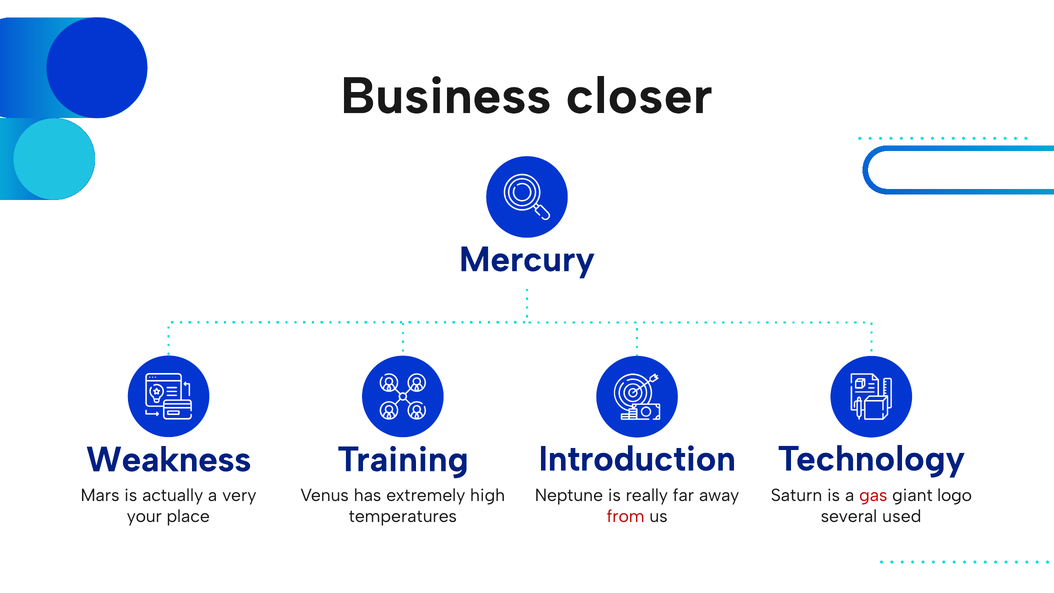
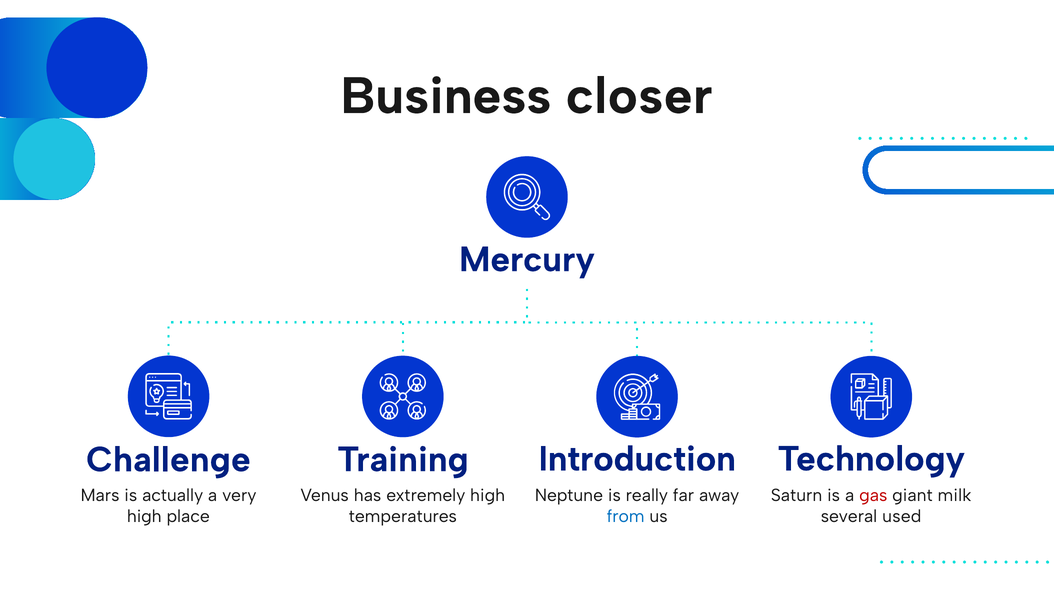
Weakness: Weakness -> Challenge (168, 460)
logo: logo -> milk (954, 495)
from colour: red -> blue (626, 516)
your: your -> high (144, 517)
